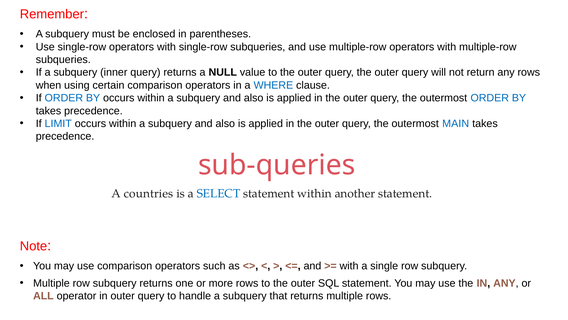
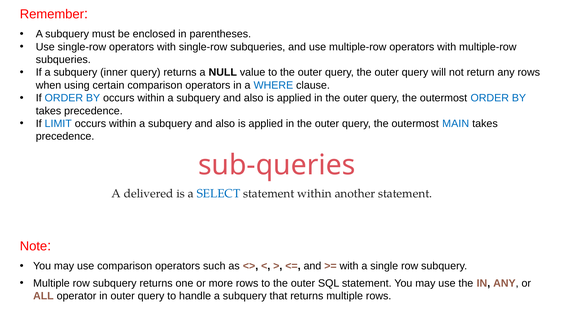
countries: countries -> delivered (149, 193)
